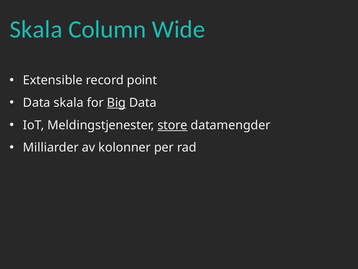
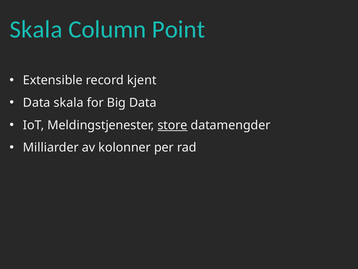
Wide: Wide -> Point (178, 29)
point: point -> kjent (142, 80)
Big underline: present -> none (116, 103)
